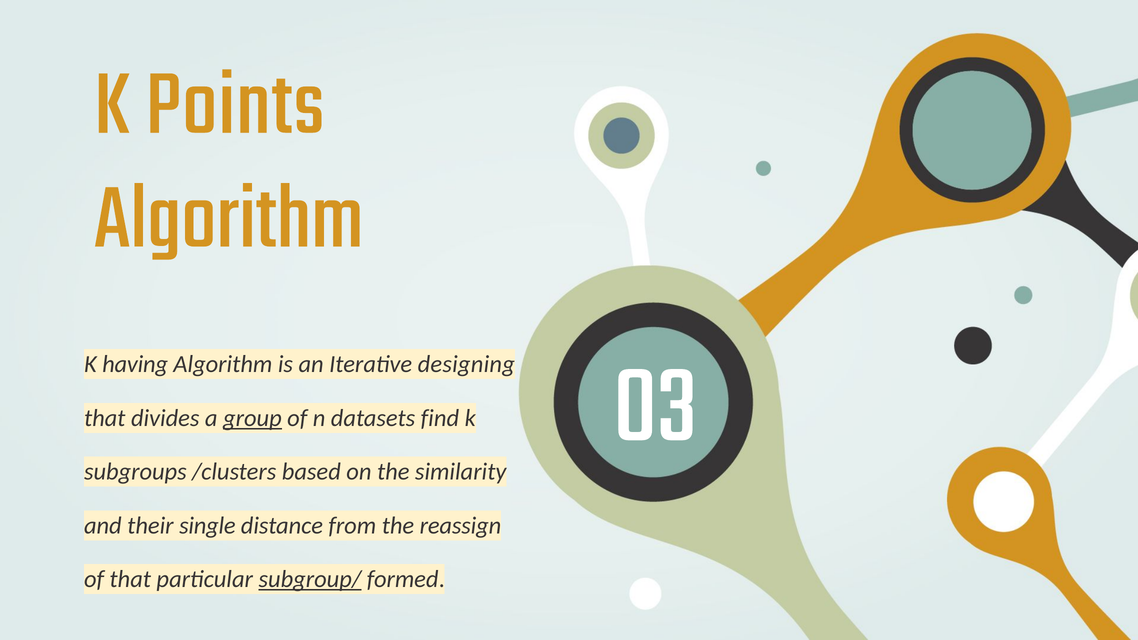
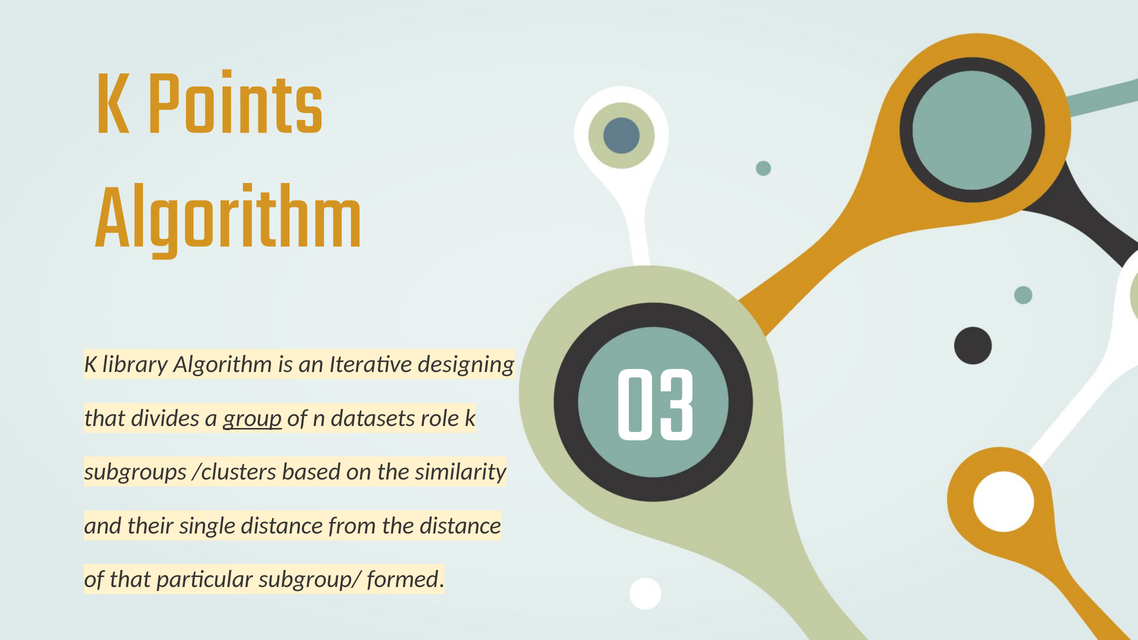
having: having -> library (135, 364)
find: find -> role (440, 418)
the reassign: reassign -> distance (461, 526)
subgroup/ underline: present -> none (310, 579)
